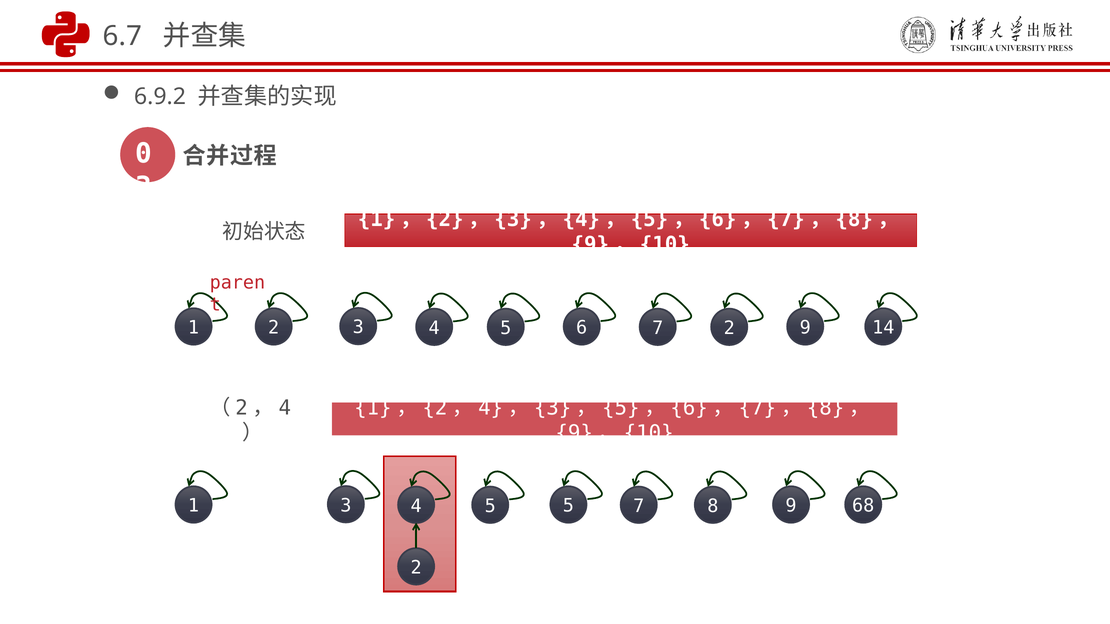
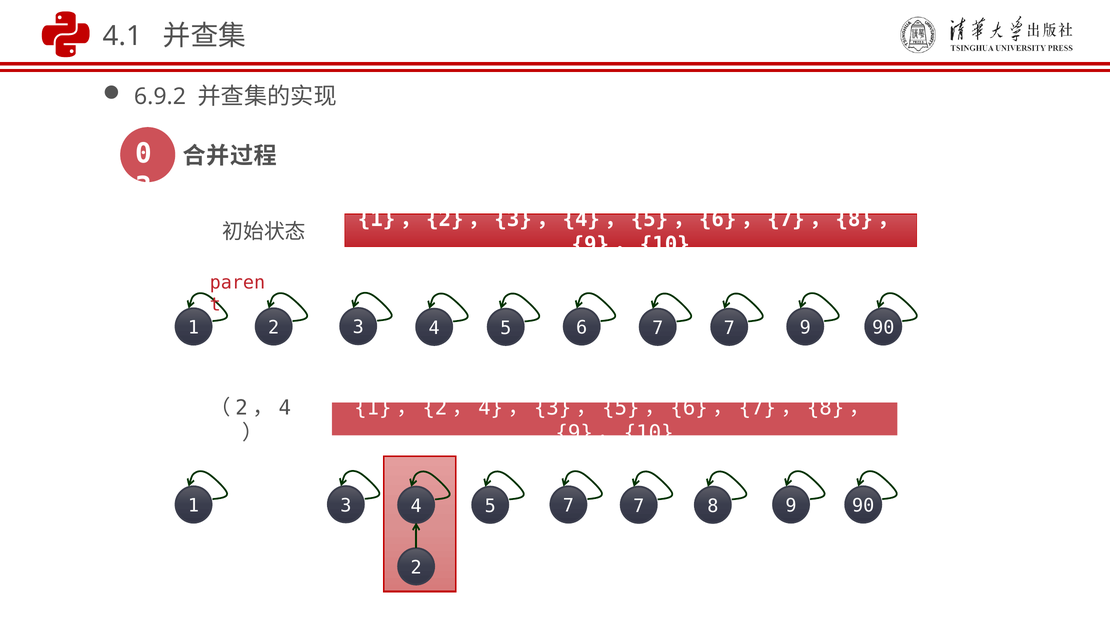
6.7: 6.7 -> 4.1 (122, 36)
6 7 2: 2 -> 7 (729, 328)
14: 14 -> 90 (883, 328)
5 5: 5 -> 7 (568, 506)
8 9 68: 68 -> 90 (863, 506)
